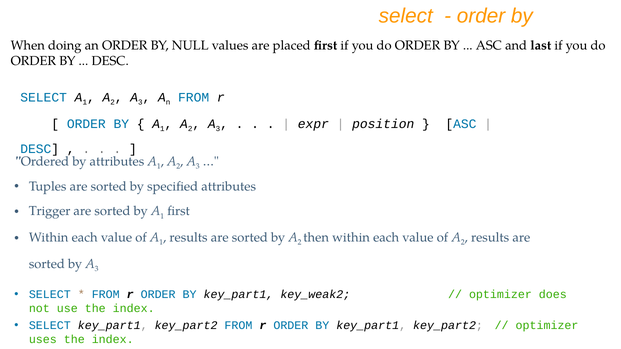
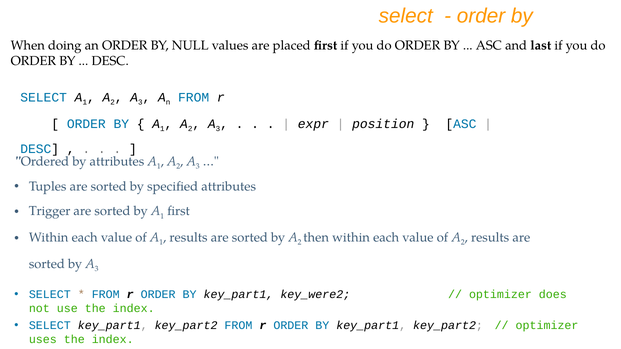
key_weak2: key_weak2 -> key_were2 (315, 295)
